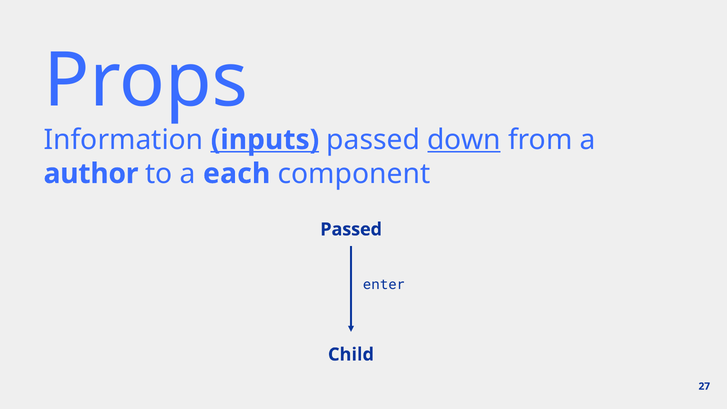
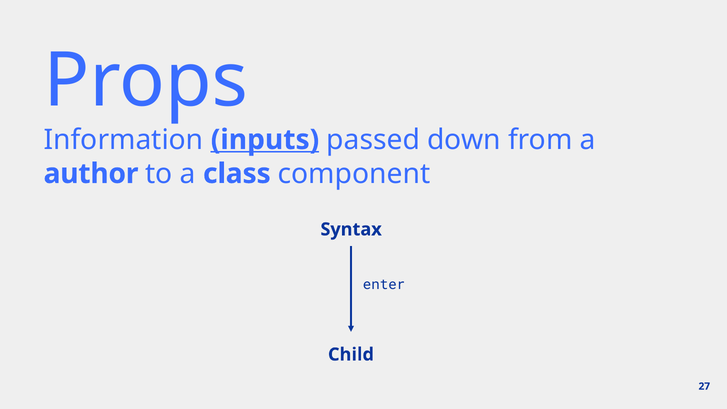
down underline: present -> none (464, 140)
each: each -> class (237, 174)
Passed: Passed -> Syntax (351, 229)
